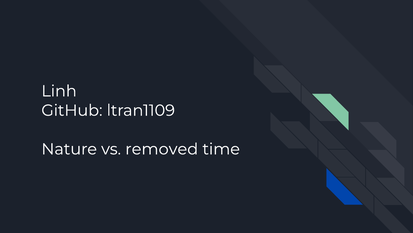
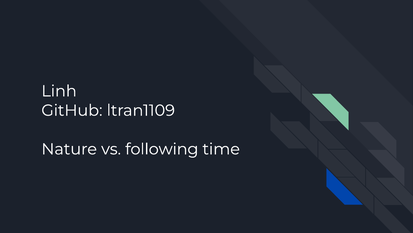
removed: removed -> following (162, 149)
